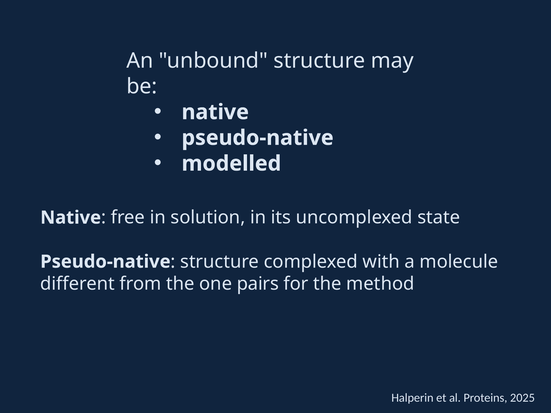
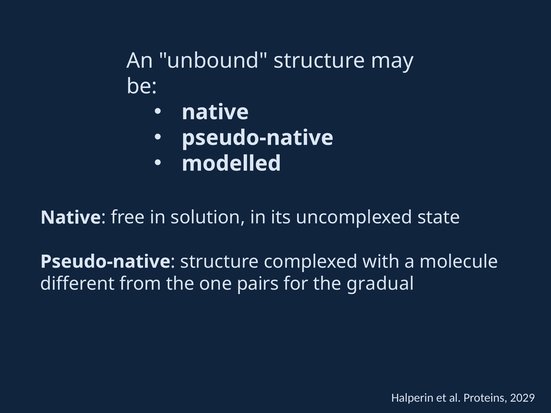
method: method -> gradual (380, 284)
2025: 2025 -> 2029 (522, 398)
